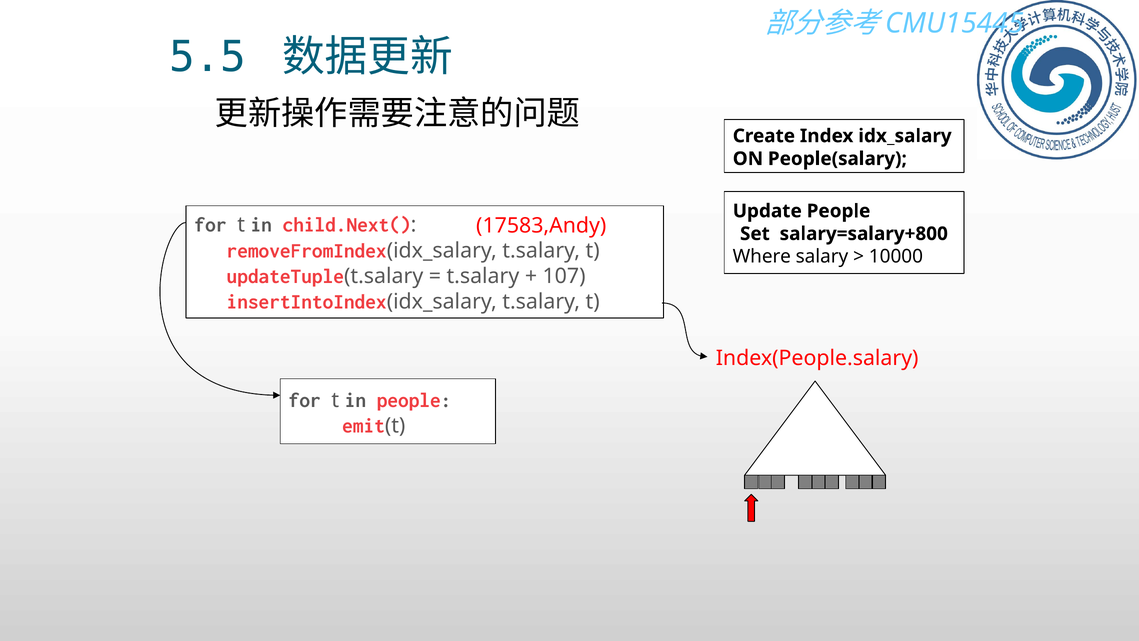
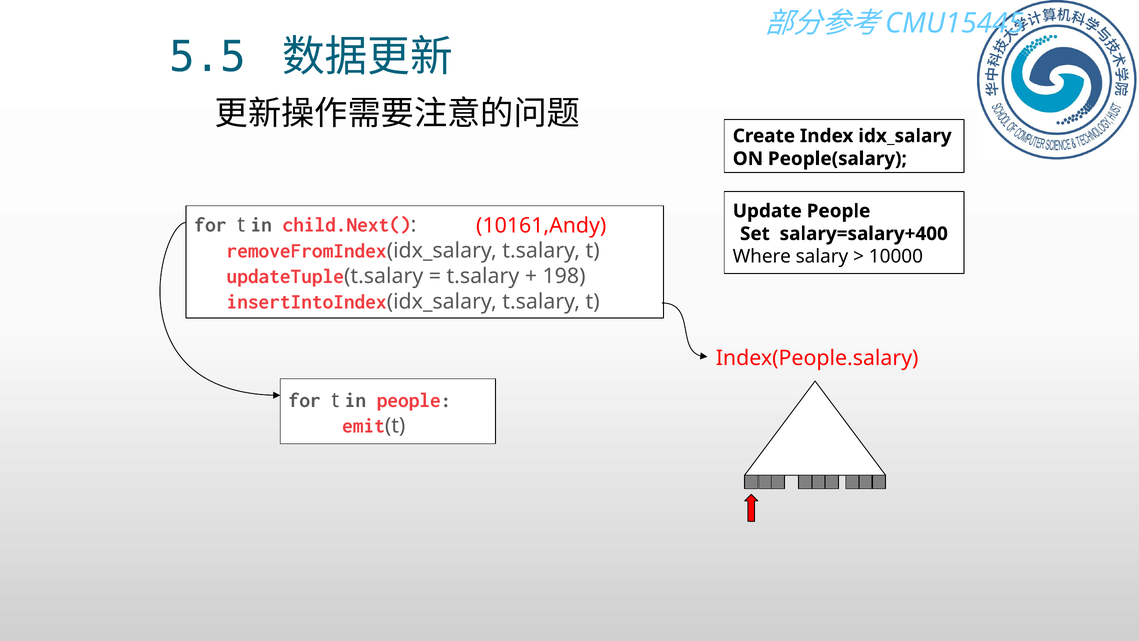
17583,Andy: 17583,Andy -> 10161,Andy (541, 226)
salary=salary+800: salary=salary+800 -> salary=salary+400 (864, 234)
107: 107 -> 198 (564, 276)
